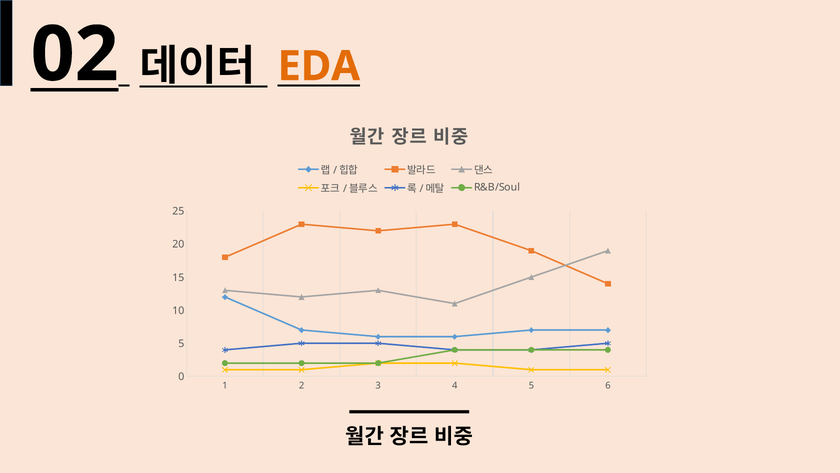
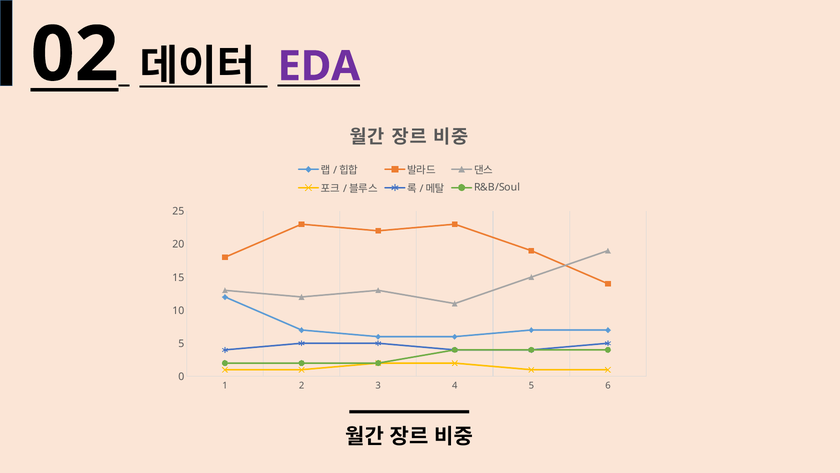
EDA colour: orange -> purple (319, 66)
